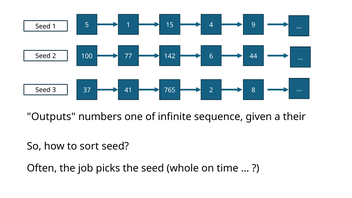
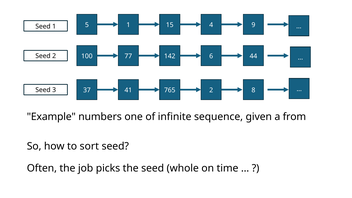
Outputs: Outputs -> Example (51, 117)
their: their -> from (294, 117)
